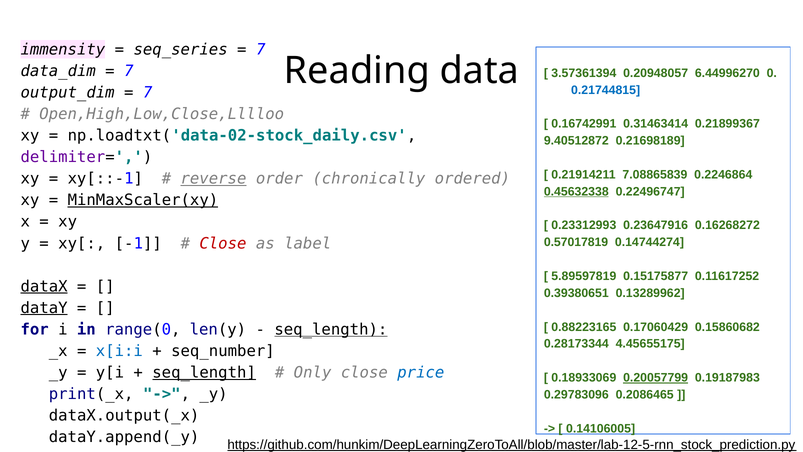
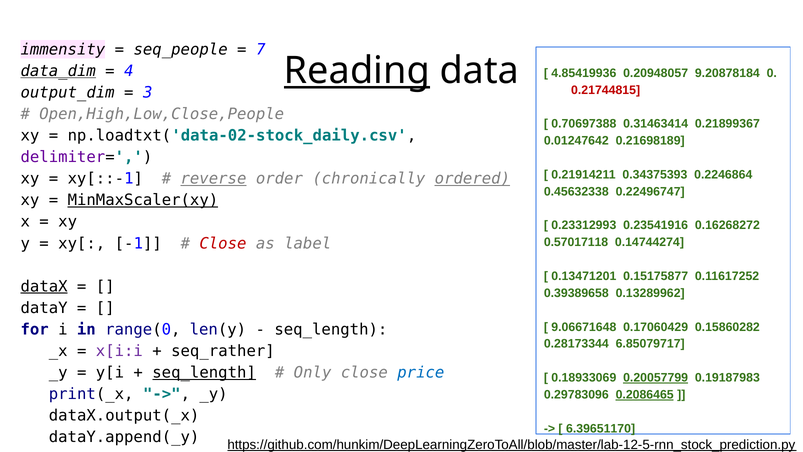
seq_series: seq_series -> seq_people (181, 49)
Reading underline: none -> present (357, 71)
data_dim underline: none -> present (58, 71)
7: 7 -> 4 (129, 71)
3.57361394: 3.57361394 -> 4.85419936 (584, 73)
6.44996270: 6.44996270 -> 9.20878184 (727, 73)
0.21744815 colour: blue -> red (606, 90)
7: 7 -> 3 (148, 93)
Open,High,Low,Close,Lllloo: Open,High,Low,Close,Lllloo -> Open,High,Low,Close,People (162, 114)
0.16742991: 0.16742991 -> 0.70697388 (584, 124)
9.40512872: 9.40512872 -> 0.01247642 (576, 141)
7.08865839: 7.08865839 -> 0.34375393 (655, 175)
ordered underline: none -> present (472, 179)
0.45632338 underline: present -> none (576, 191)
0.23647916: 0.23647916 -> 0.23541916 (656, 225)
0.57017819: 0.57017819 -> 0.57017118 (576, 242)
5.89597819: 5.89597819 -> 0.13471201 (584, 276)
0.39380651: 0.39380651 -> 0.39389658 (576, 293)
dataY underline: present -> none (44, 308)
0.88223165: 0.88223165 -> 9.06671648 (584, 327)
0.15860682: 0.15860682 -> 0.15860282 (727, 327)
seq_length underline: present -> none (331, 329)
4.45655175: 4.45655175 -> 6.85079717 (650, 344)
x[i:i colour: blue -> purple (119, 351)
seq_number: seq_number -> seq_rather (223, 351)
0.2086465 underline: none -> present (645, 394)
0.14106005: 0.14106005 -> 6.39651170 (601, 428)
